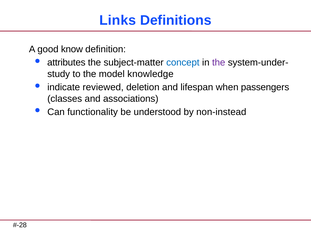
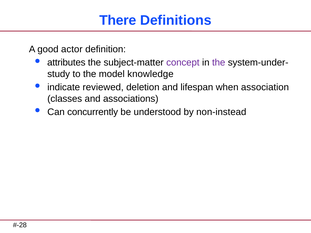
Links: Links -> There (118, 20)
know: know -> actor (72, 49)
concept colour: blue -> purple (183, 63)
passengers: passengers -> association (265, 87)
functionality: functionality -> concurrently (93, 112)
